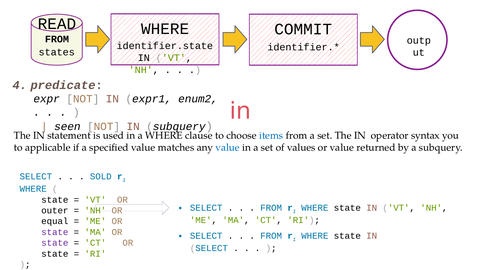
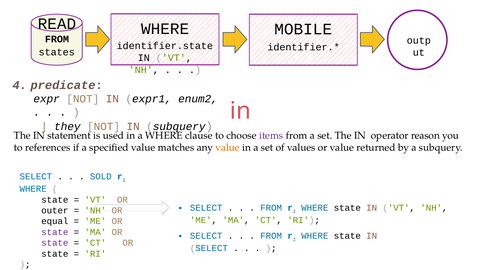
COMMIT: COMMIT -> MOBILE (303, 29)
seen: seen -> they (67, 127)
items colour: blue -> purple (271, 136)
syntax: syntax -> reason (425, 136)
applicable: applicable -> references (48, 148)
value colour: blue -> orange (228, 148)
